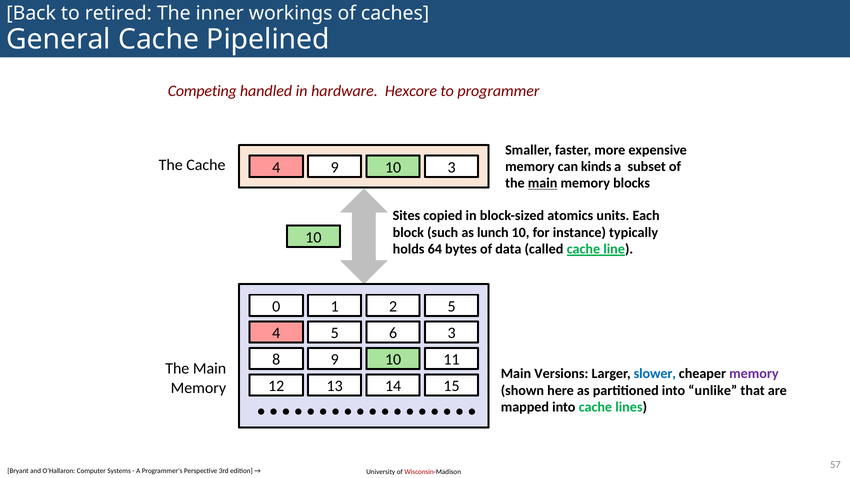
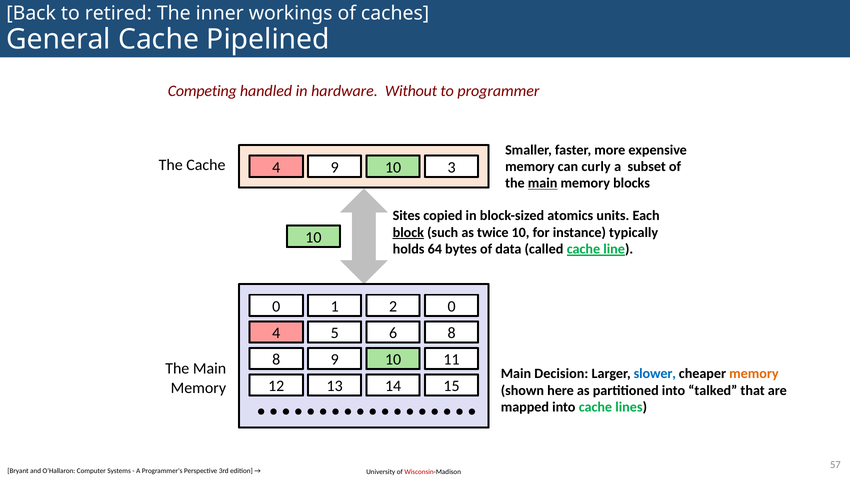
Hexcore: Hexcore -> Without (411, 91)
kinds: kinds -> curly (596, 167)
block underline: none -> present (408, 233)
lunch: lunch -> twice (493, 233)
2 5: 5 -> 0 (452, 307)
6 3: 3 -> 8 (452, 333)
Versions: Versions -> Decision (561, 374)
memory colour: purple -> orange (754, 374)
unlike: unlike -> talked (713, 390)
